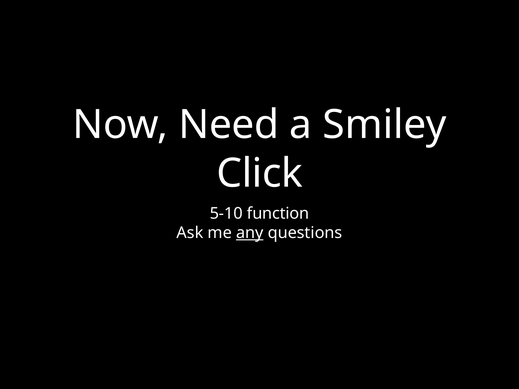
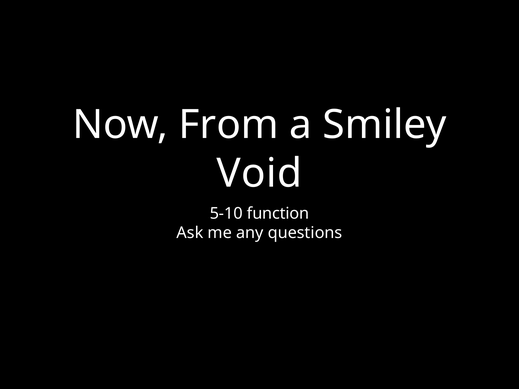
Need: Need -> From (229, 125)
Click: Click -> Void (259, 174)
any underline: present -> none (250, 233)
